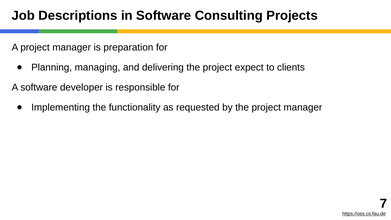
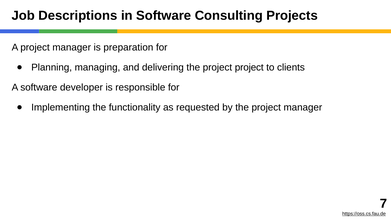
project expect: expect -> project (249, 67)
